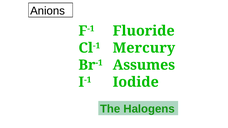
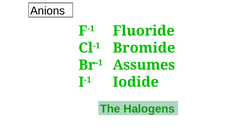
Mercury: Mercury -> Bromide (144, 48)
